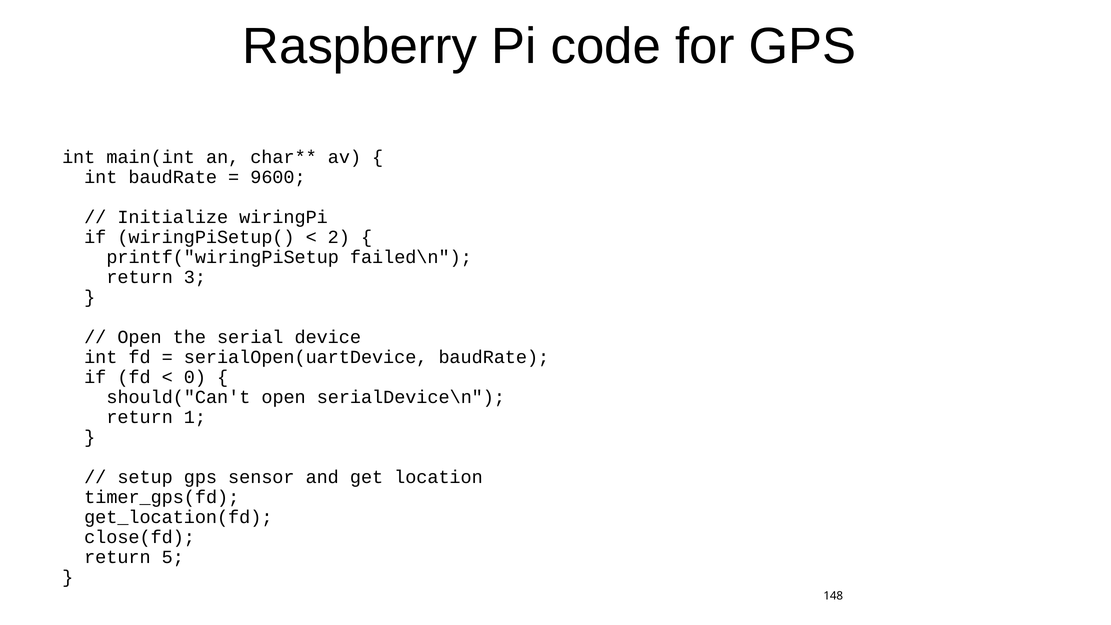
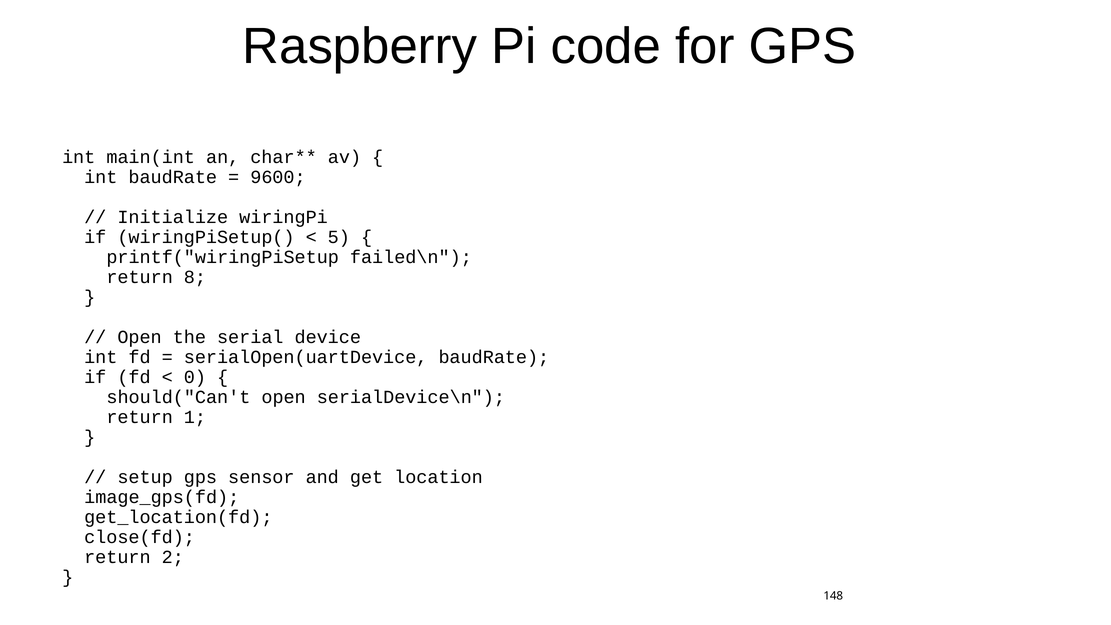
2: 2 -> 5 (339, 237)
3: 3 -> 8 (195, 277)
timer_gps(fd: timer_gps(fd -> image_gps(fd (162, 497)
5: 5 -> 2 (173, 557)
